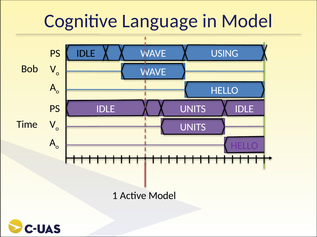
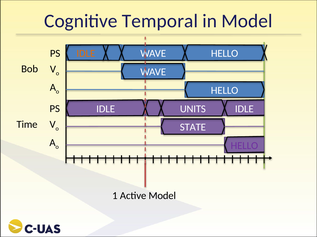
Language: Language -> Temporal (160, 21)
IDLE colour: black -> orange (86, 53)
USING: USING -> HELLO (225, 54)
UNITS: UNITS -> STATE (193, 127)
